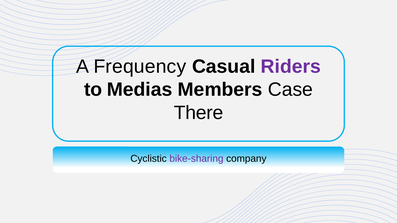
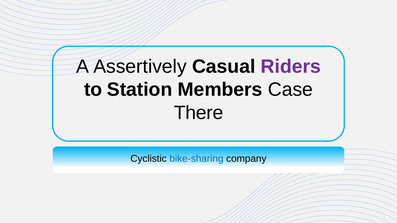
Frequency: Frequency -> Assertively (140, 67)
Medias: Medias -> Station (140, 90)
bike-sharing colour: purple -> blue (196, 159)
